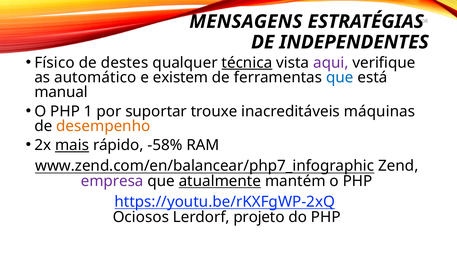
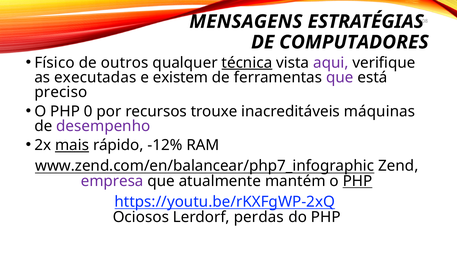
INDEPENDENTES: INDEPENDENTES -> COMPUTADORES (354, 42)
destes: destes -> outros (125, 63)
automático: automático -> executadas (95, 77)
que colour: blue -> purple (340, 77)
manual: manual -> preciso (61, 92)
1: 1 -> 0 (88, 111)
suportar: suportar -> recursos (156, 111)
desempenho colour: orange -> purple (103, 126)
-58%: -58% -> -12% (165, 145)
atualmente underline: present -> none (220, 181)
PHP underline: none -> present (358, 181)
projeto: projeto -> perdas (259, 217)
